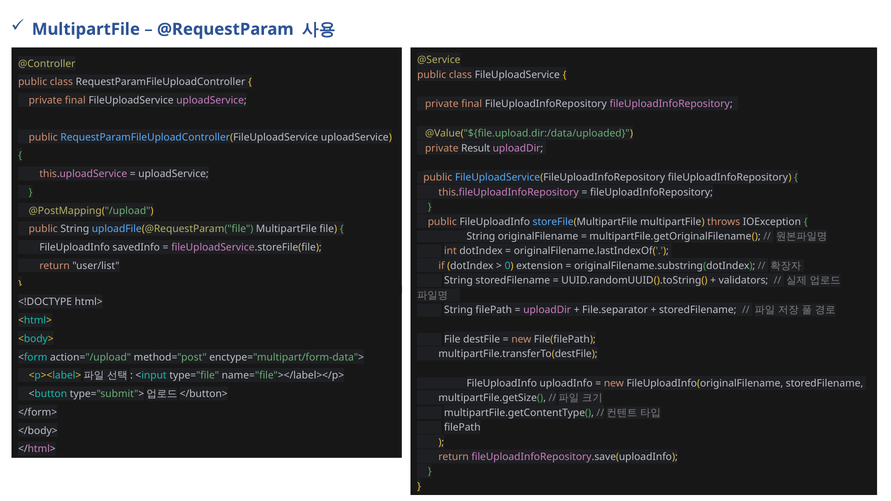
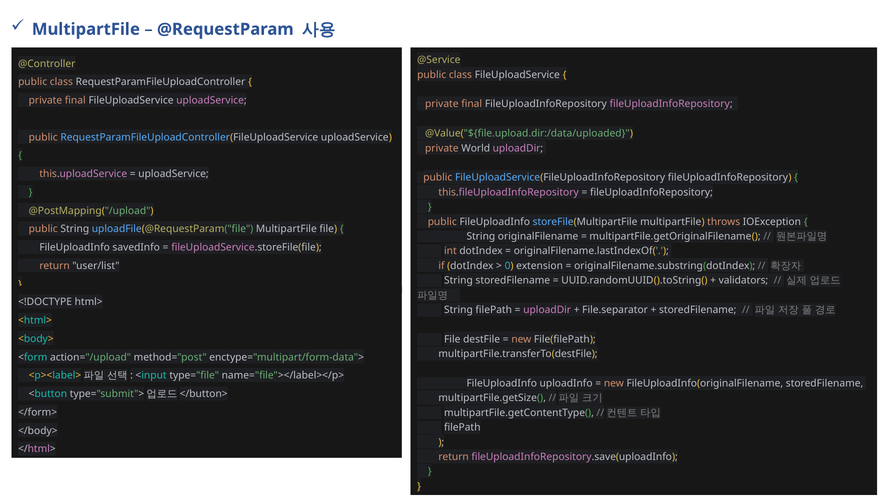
Result: Result -> World (476, 148)
